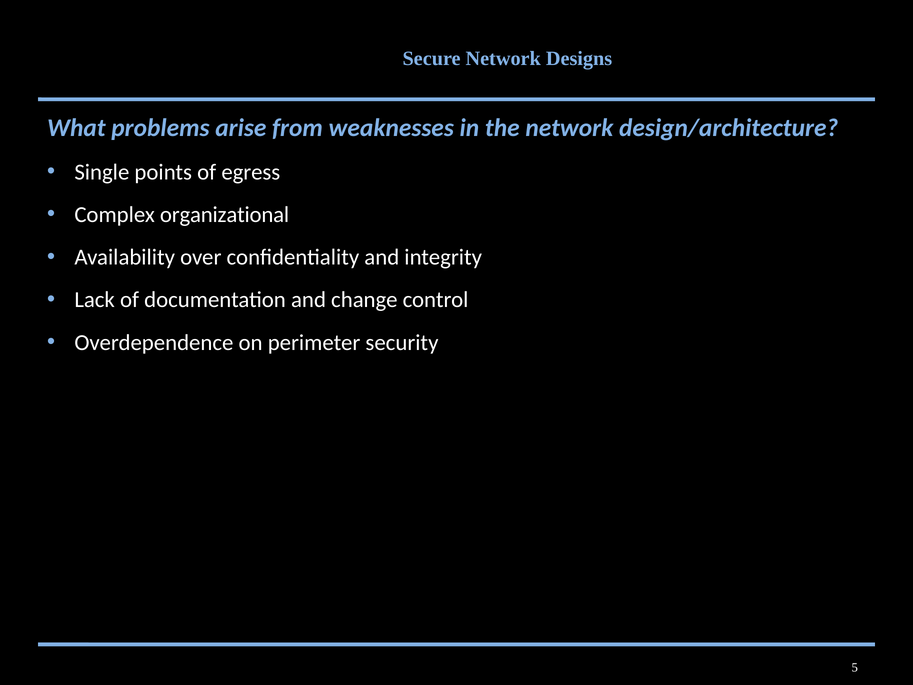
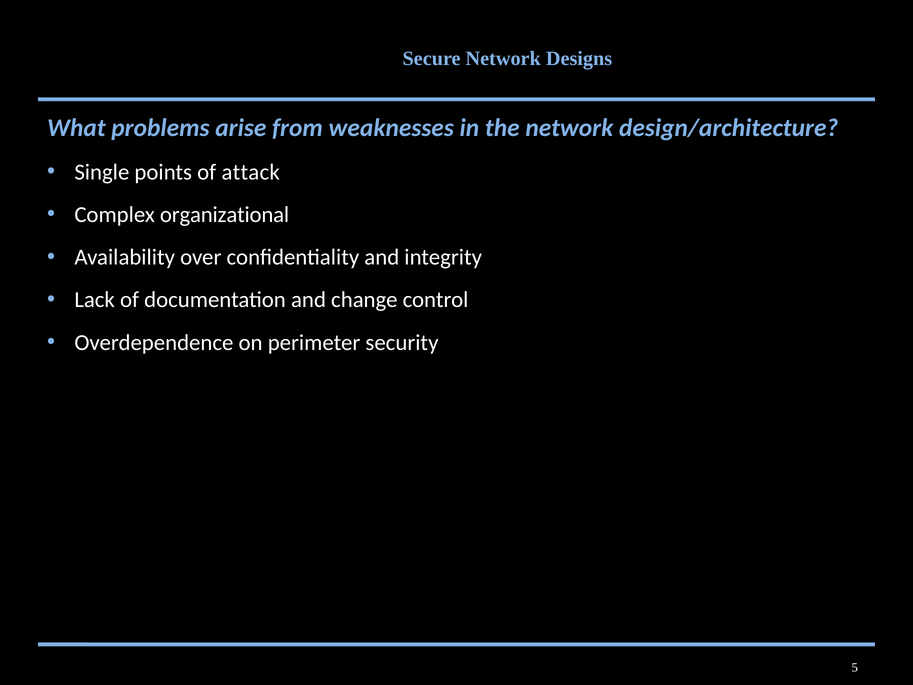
egress: egress -> attack (251, 172)
